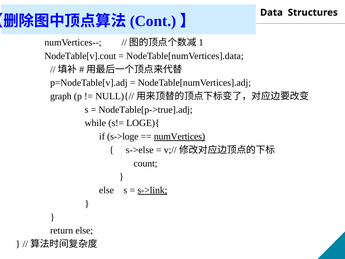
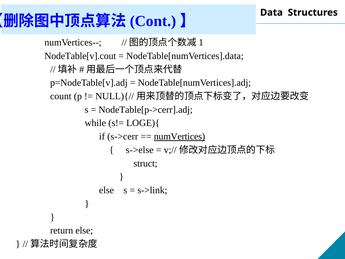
graph: graph -> count (61, 96)
NodeTable[p->true].adj: NodeTable[p->true].adj -> NodeTable[p->cerr].adj (146, 110)
s->loge: s->loge -> s->cerr (123, 136)
count: count -> struct (146, 163)
s->link underline: present -> none (152, 190)
